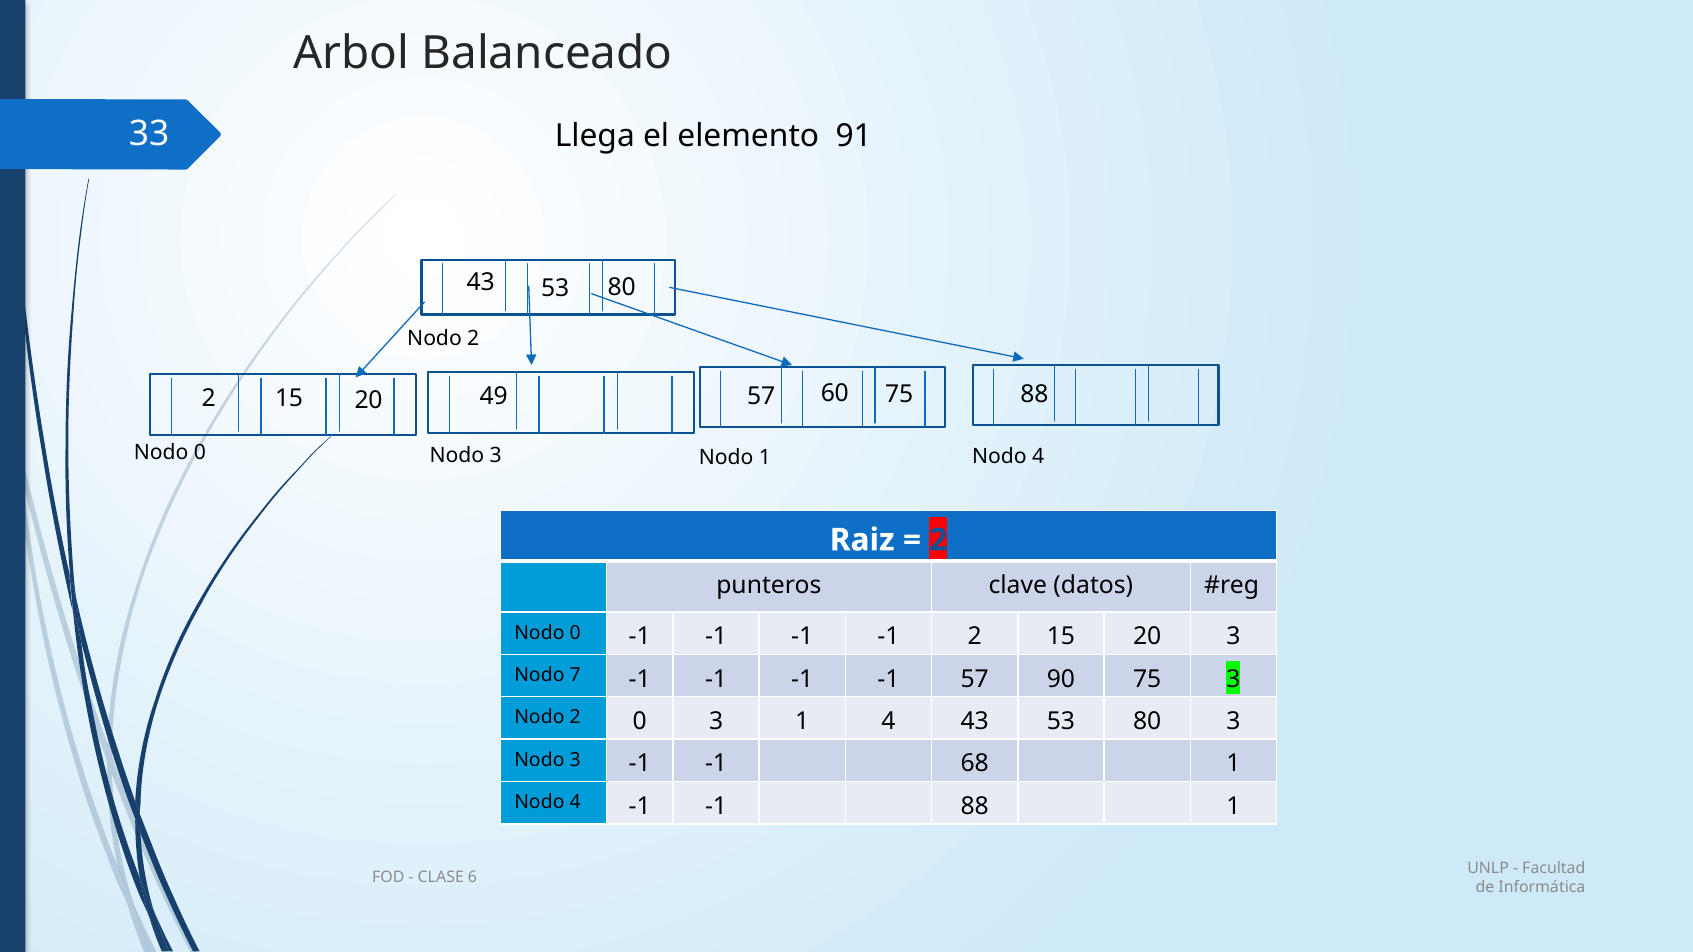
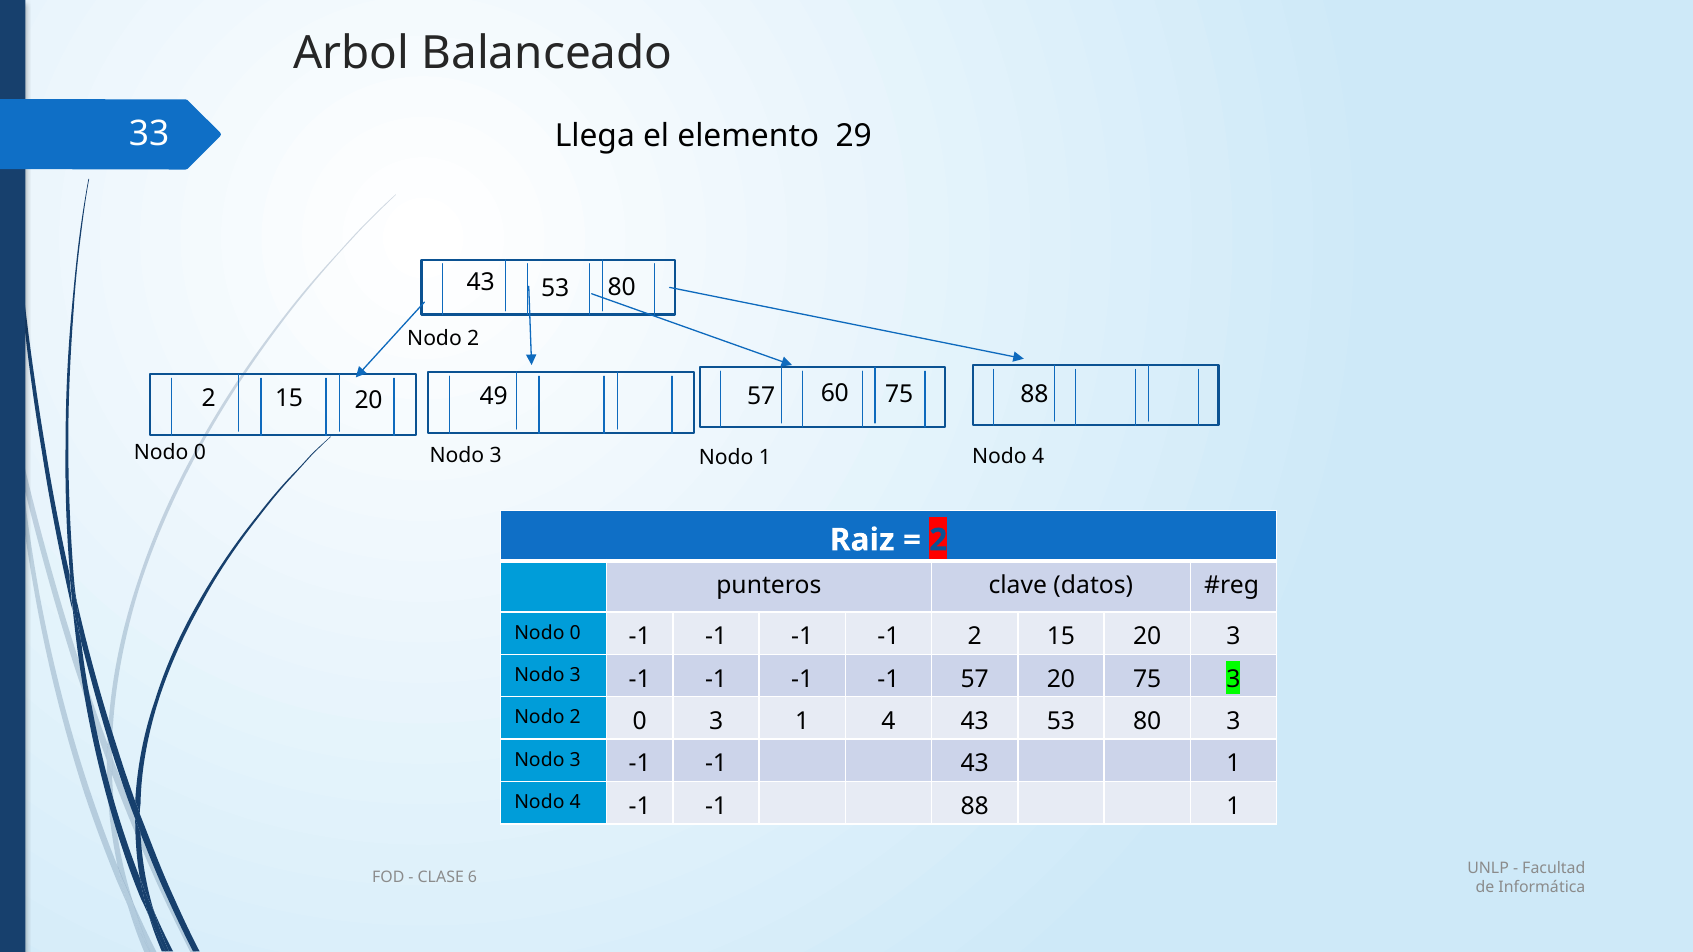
91: 91 -> 29 (854, 136)
7: 7 -> 3 (575, 675)
57 90: 90 -> 20 (1061, 679)
-1 68: 68 -> 43 (975, 764)
